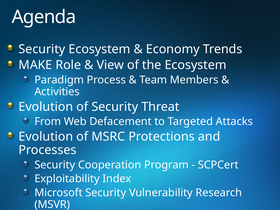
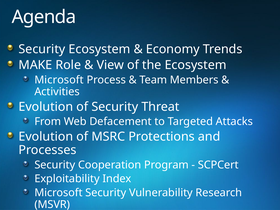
Paradigm: Paradigm -> Microsoft (59, 80)
